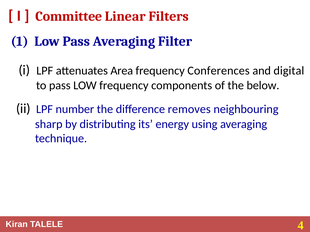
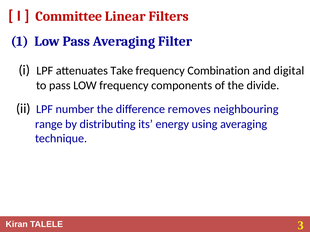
Area: Area -> Take (122, 71)
Conferences: Conferences -> Combination (219, 71)
below: below -> divide (263, 86)
sharp: sharp -> range (49, 124)
4: 4 -> 3 (301, 226)
